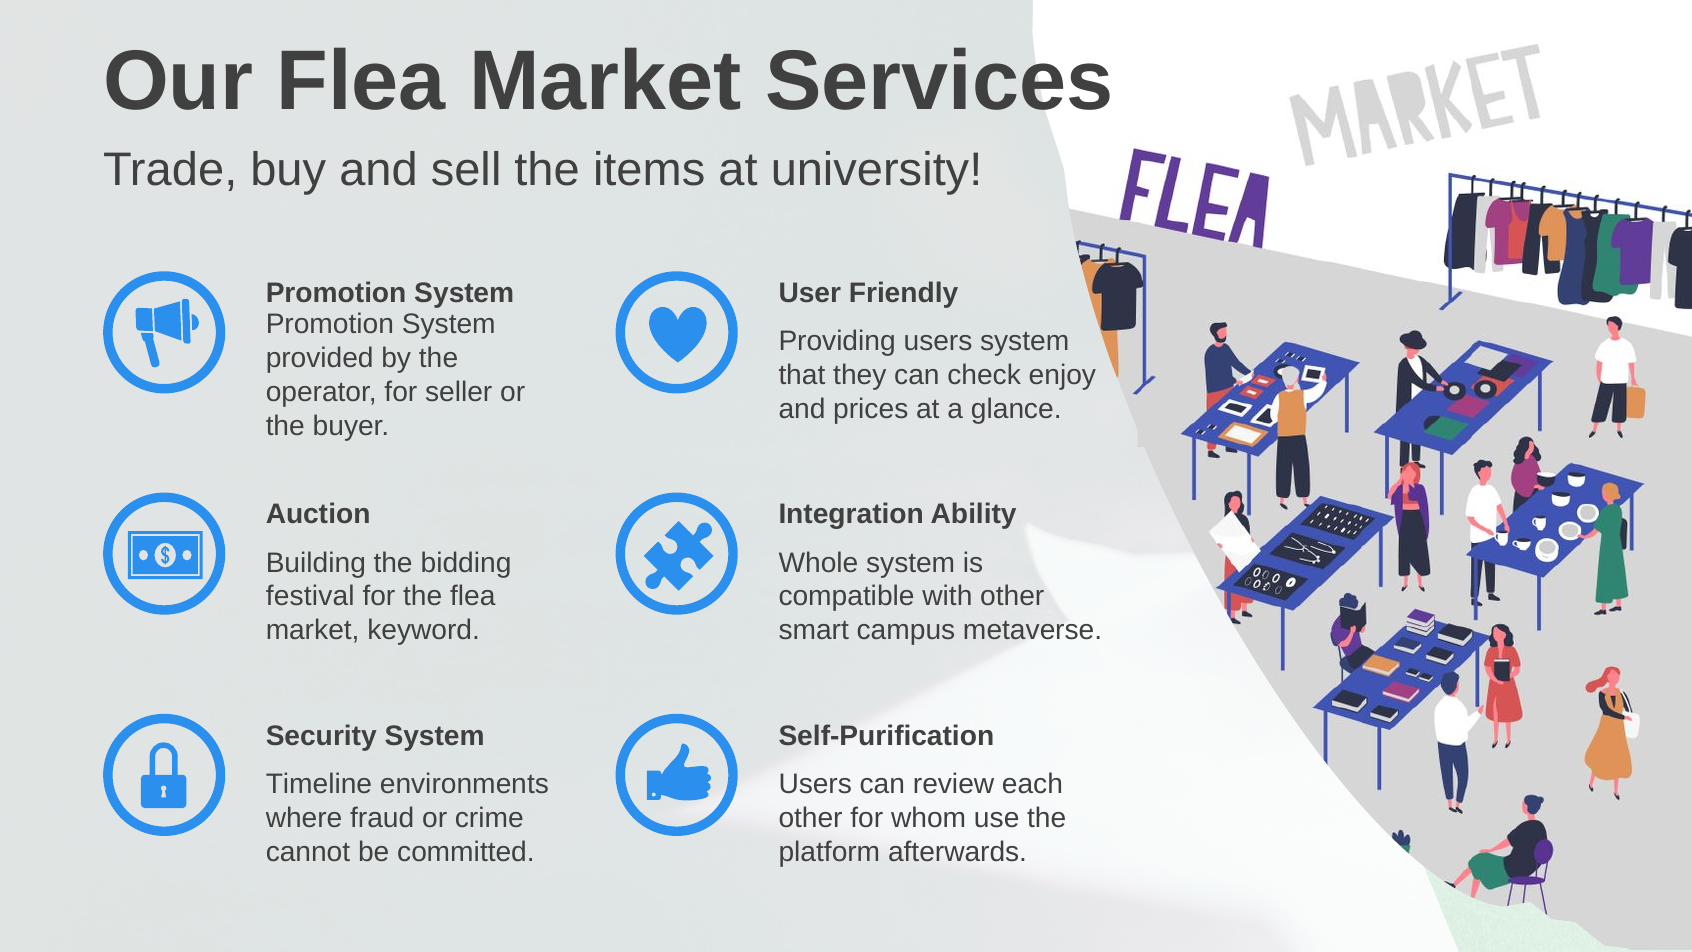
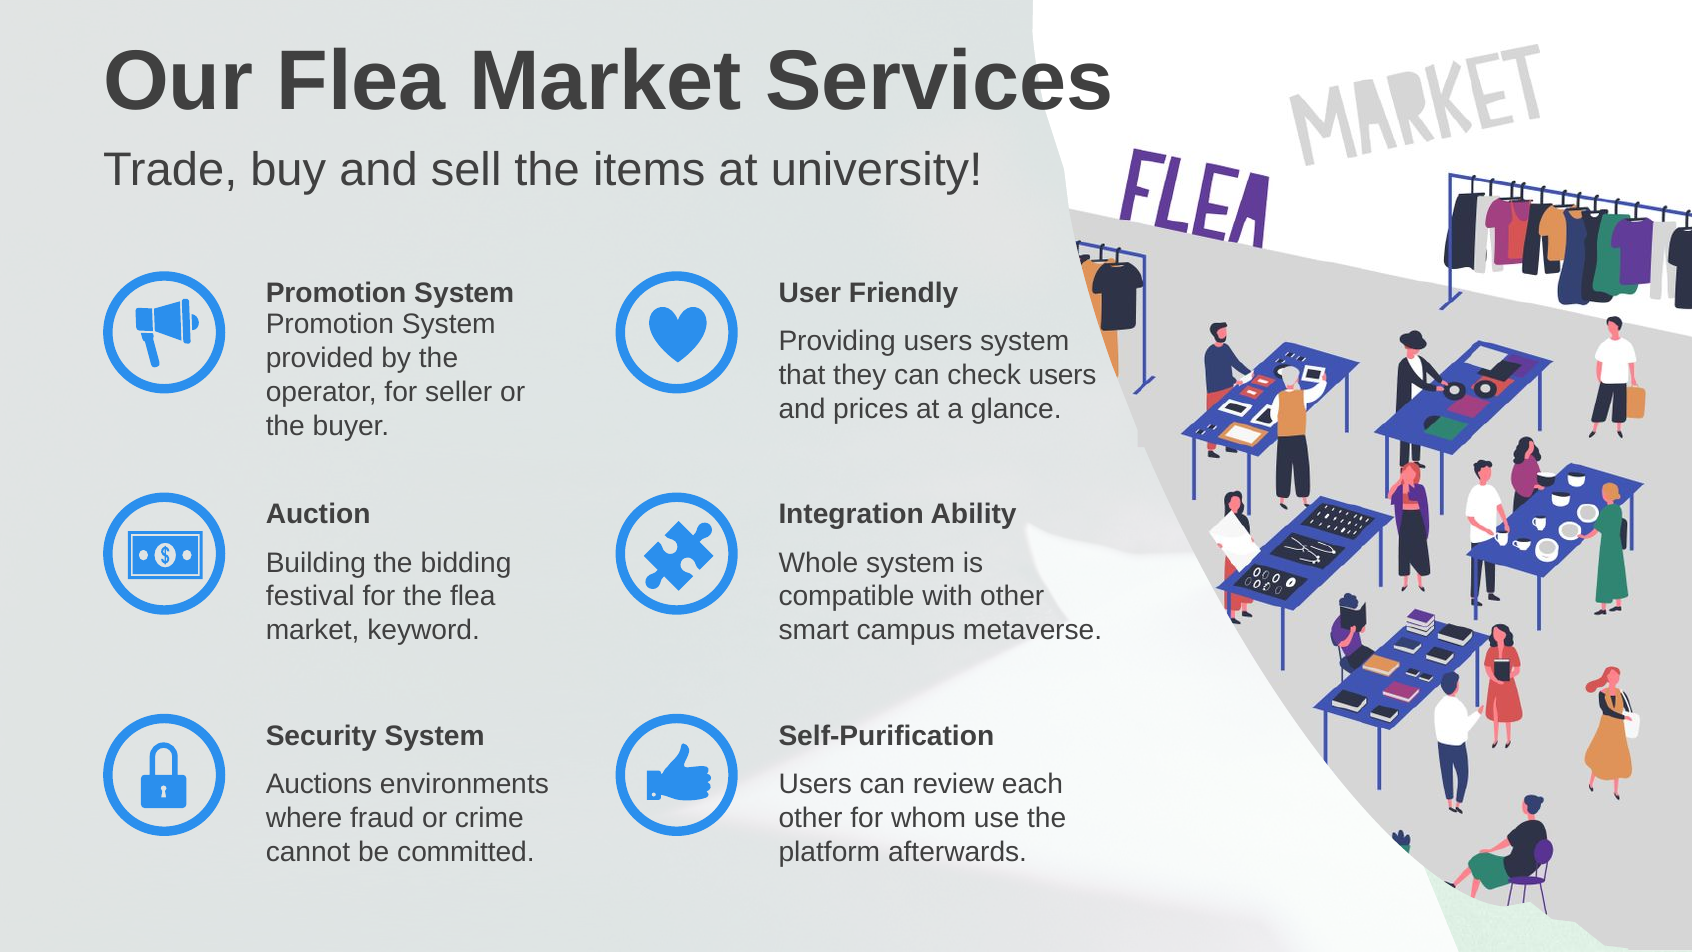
check enjoy: enjoy -> users (1063, 375)
Timeline: Timeline -> Auctions (319, 784)
